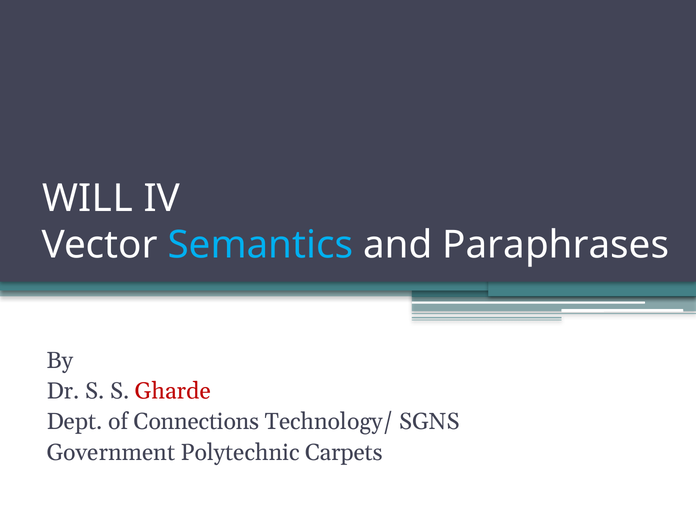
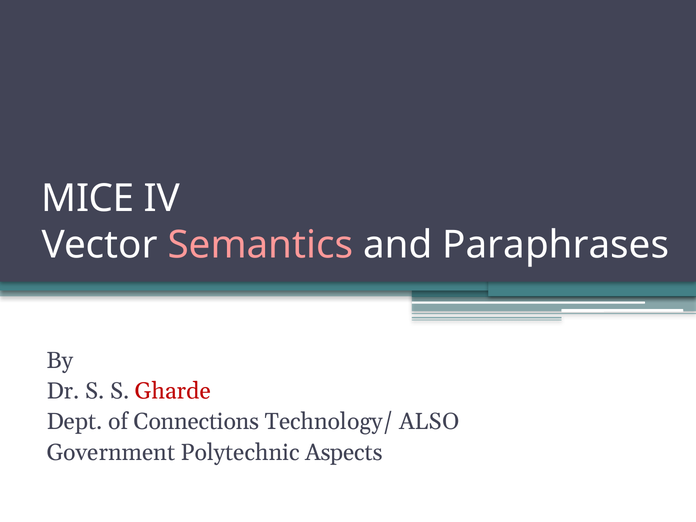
WILL: WILL -> MICE (88, 198)
Semantics colour: light blue -> pink (260, 245)
SGNS: SGNS -> ALSO (429, 422)
Carpets: Carpets -> Aspects (344, 453)
